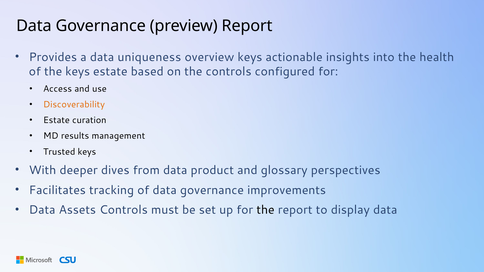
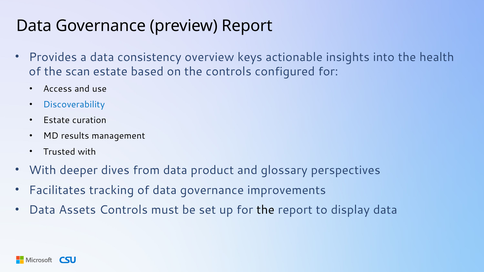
uniqueness: uniqueness -> consistency (149, 57)
the keys: keys -> scan (78, 72)
Discoverability colour: orange -> blue (74, 105)
Trusted keys: keys -> with (87, 152)
